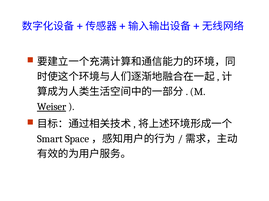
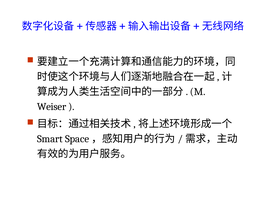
Weiser underline: present -> none (52, 107)
